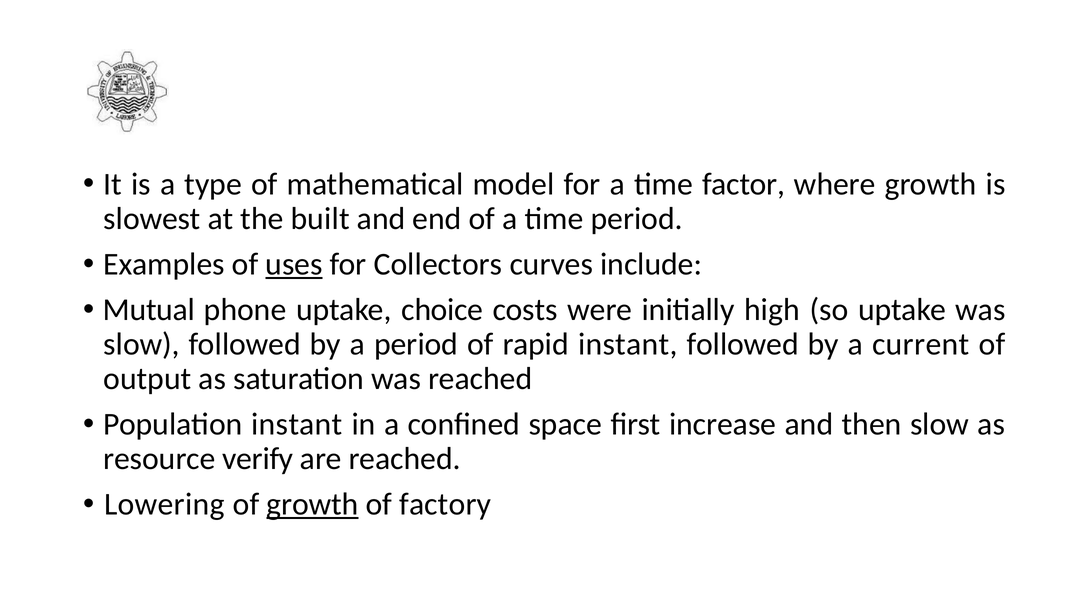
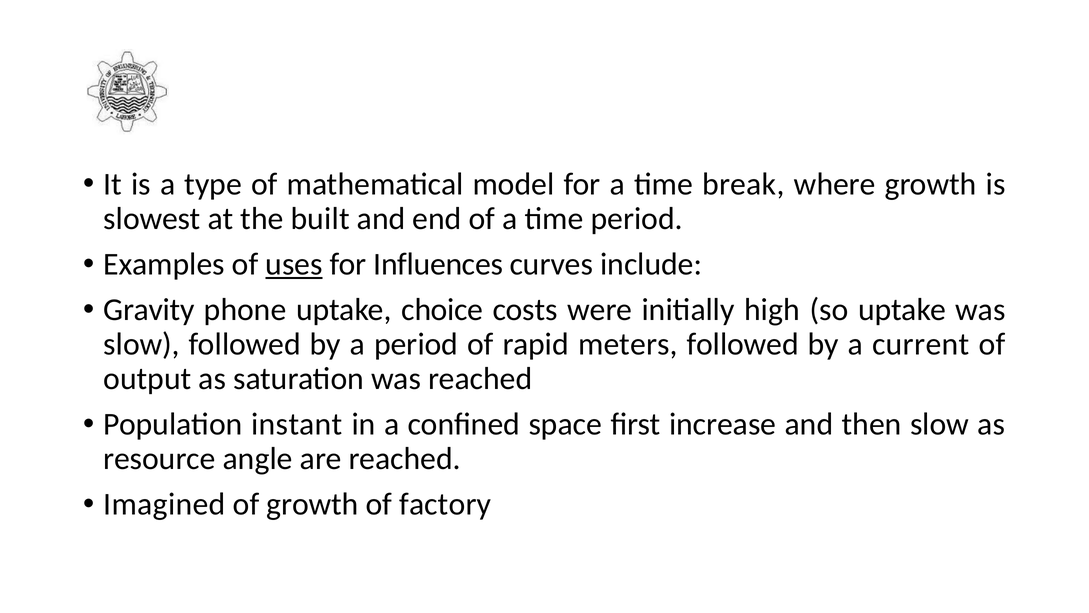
factor: factor -> break (743, 184)
Collectors: Collectors -> Influences (438, 264)
Mutual: Mutual -> Gravity (149, 310)
rapid instant: instant -> meters (628, 344)
verify: verify -> angle (258, 458)
Lowering: Lowering -> Imagined (164, 504)
growth underline: present -> none (313, 504)
